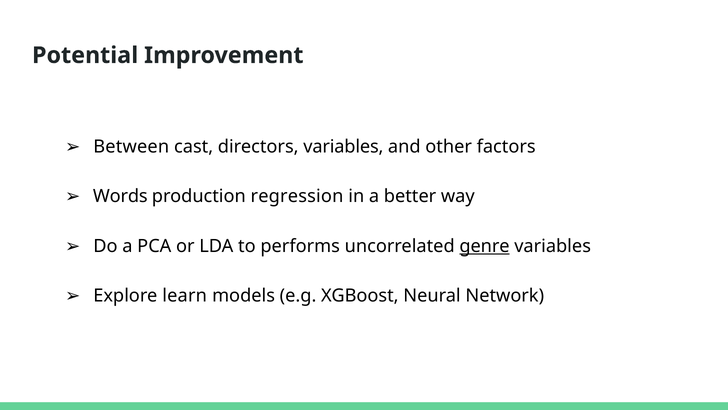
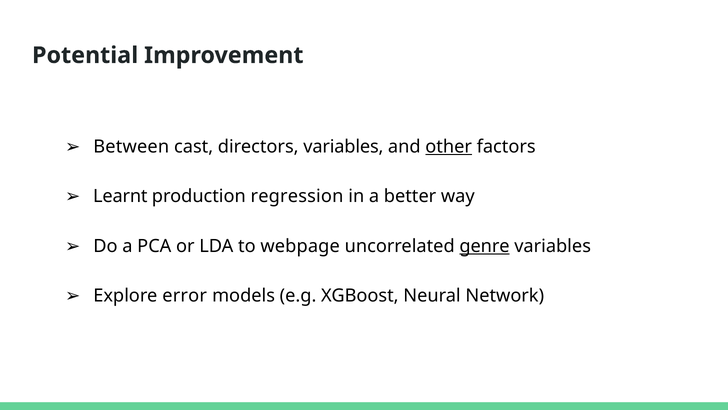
other underline: none -> present (449, 147)
Words: Words -> Learnt (120, 196)
performs: performs -> webpage (300, 246)
learn: learn -> error (185, 295)
